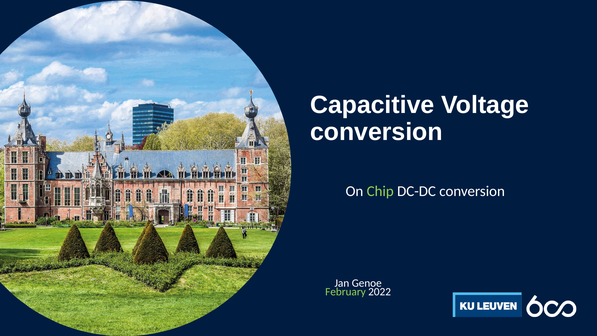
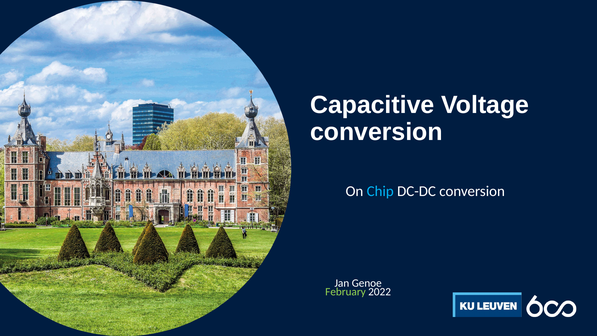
Chip colour: light green -> light blue (380, 191)
